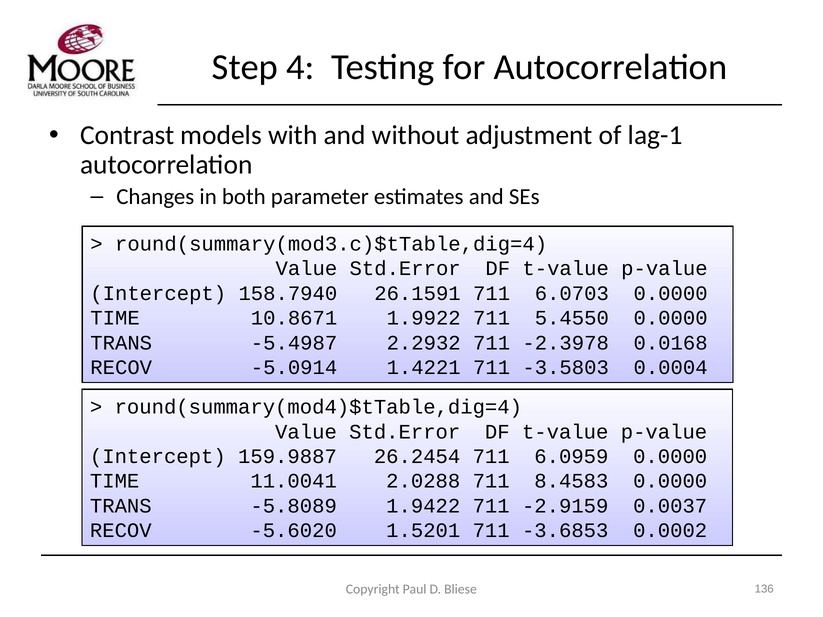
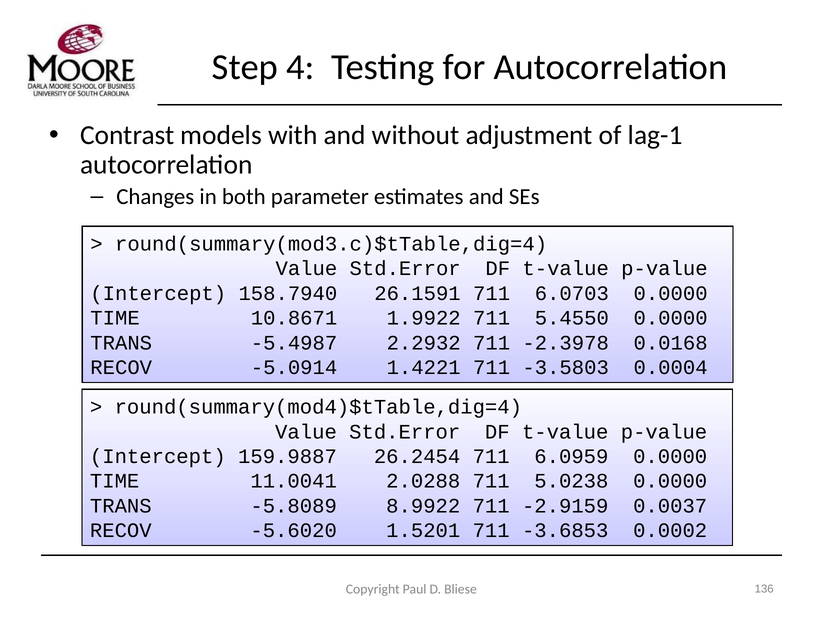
8.4583: 8.4583 -> 5.0238 (571, 481)
1.9422: 1.9422 -> 8.9922 (423, 506)
